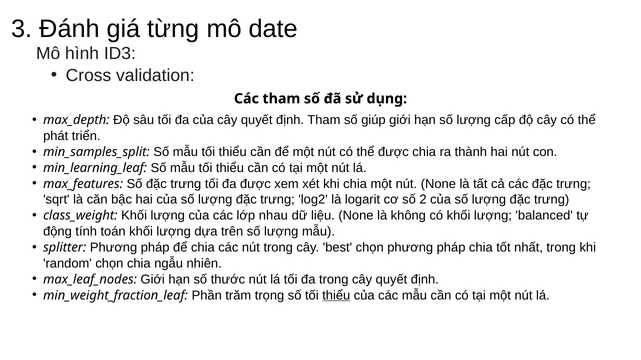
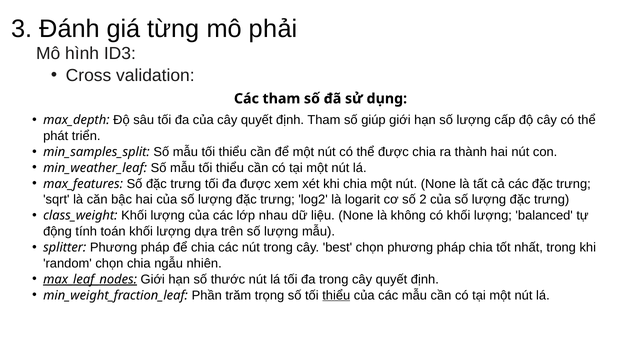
date: date -> phải (273, 29)
min_learning_leaf: min_learning_leaf -> min_weather_leaf (95, 168)
max_leaf_nodes underline: none -> present (90, 280)
